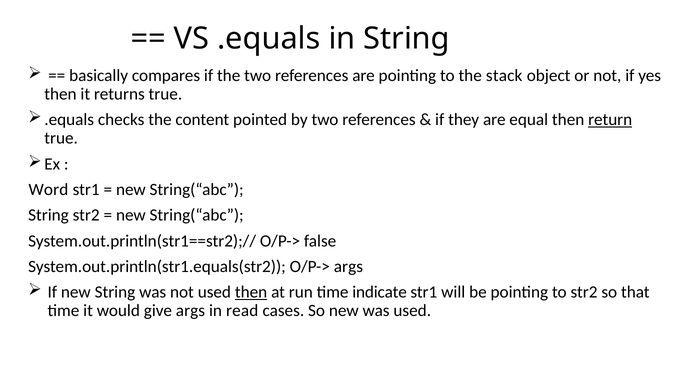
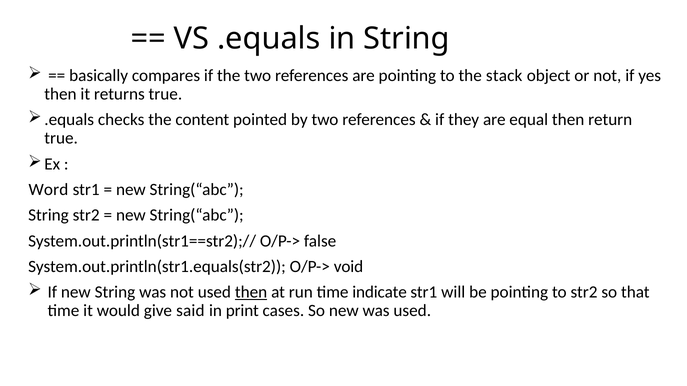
return underline: present -> none (610, 120)
O/P-> args: args -> void (348, 267)
give args: args -> said (190, 311)
read: read -> print (242, 311)
